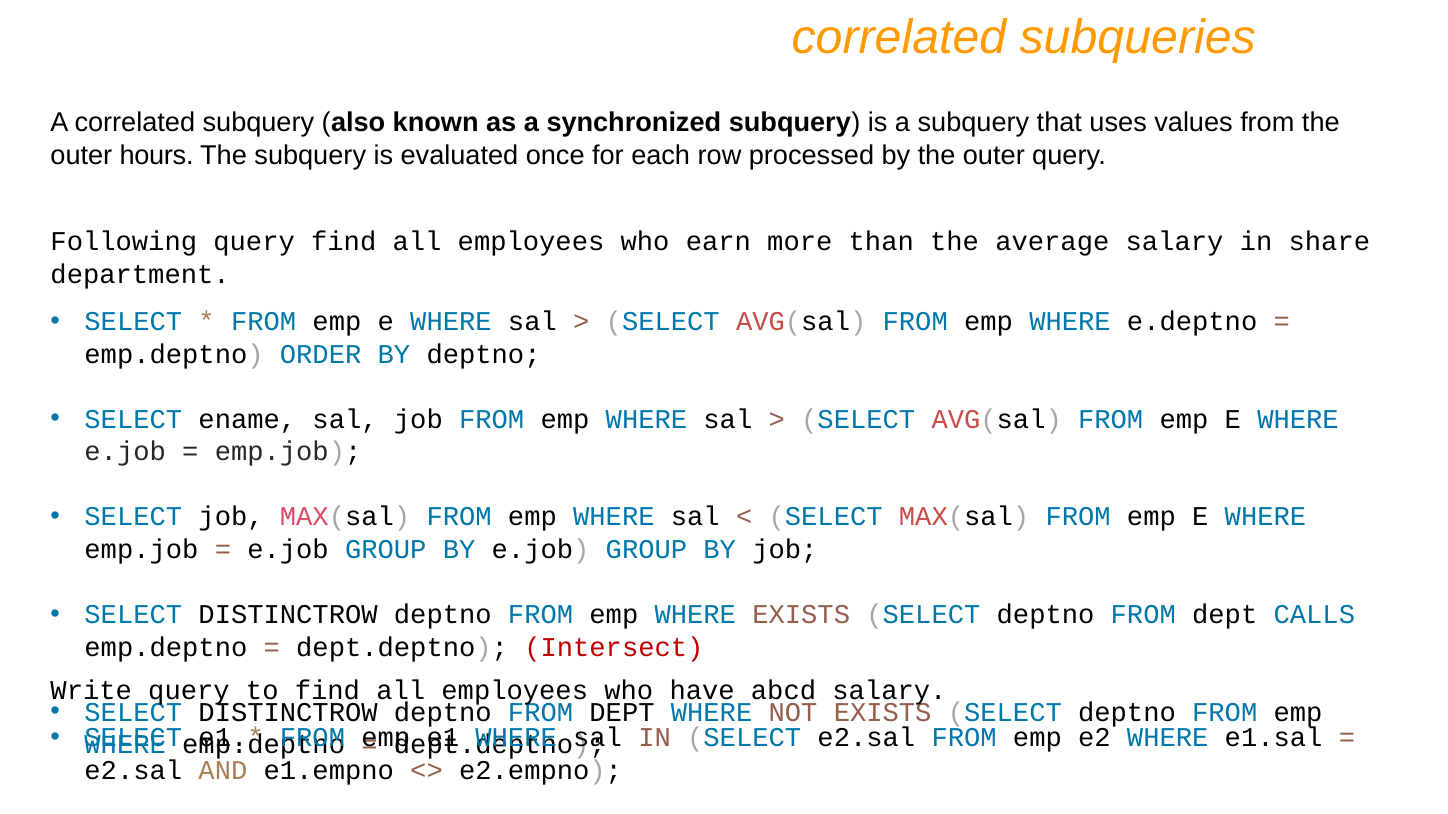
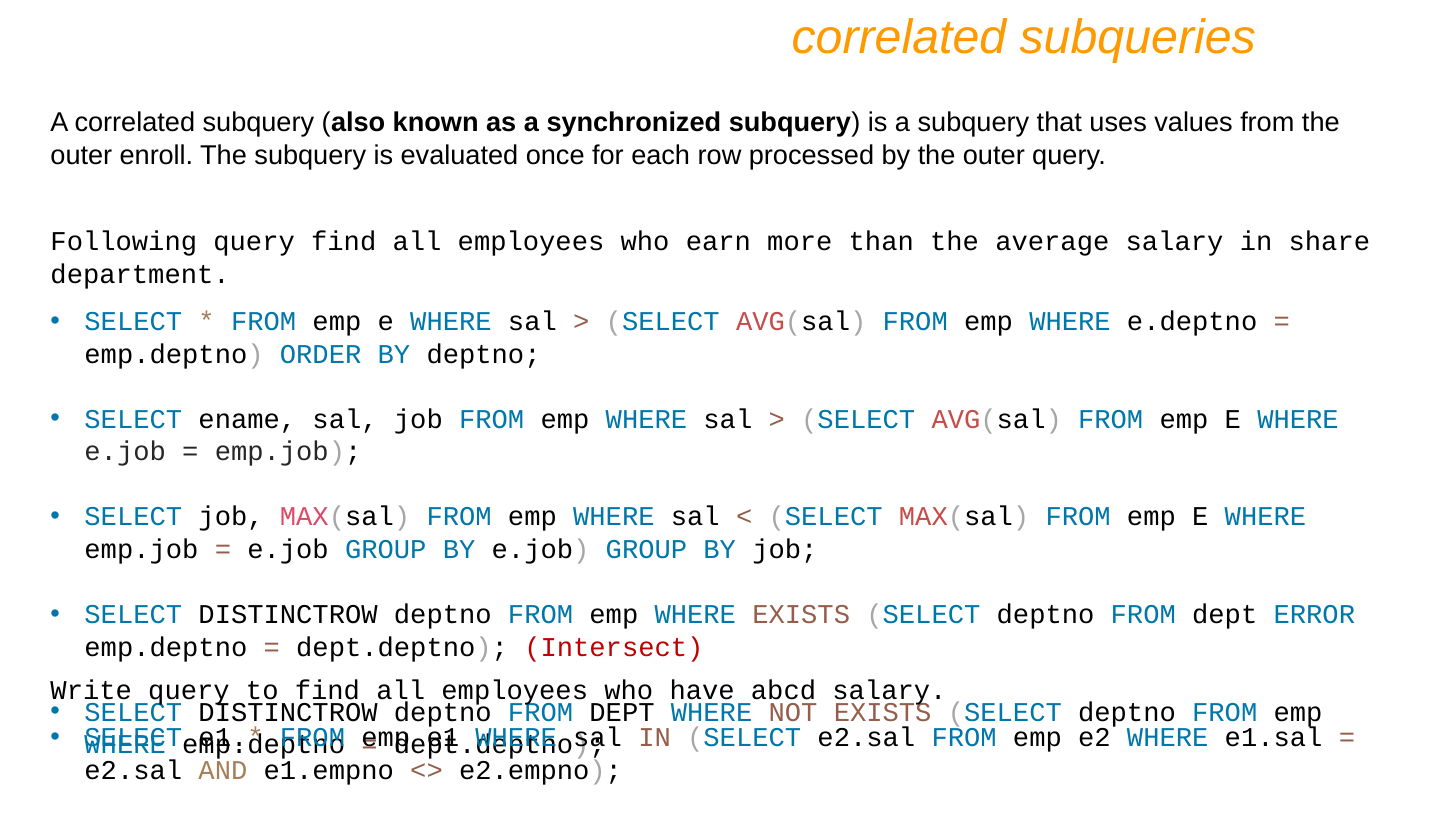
hours: hours -> enroll (156, 156)
CALLS: CALLS -> ERROR (1314, 615)
